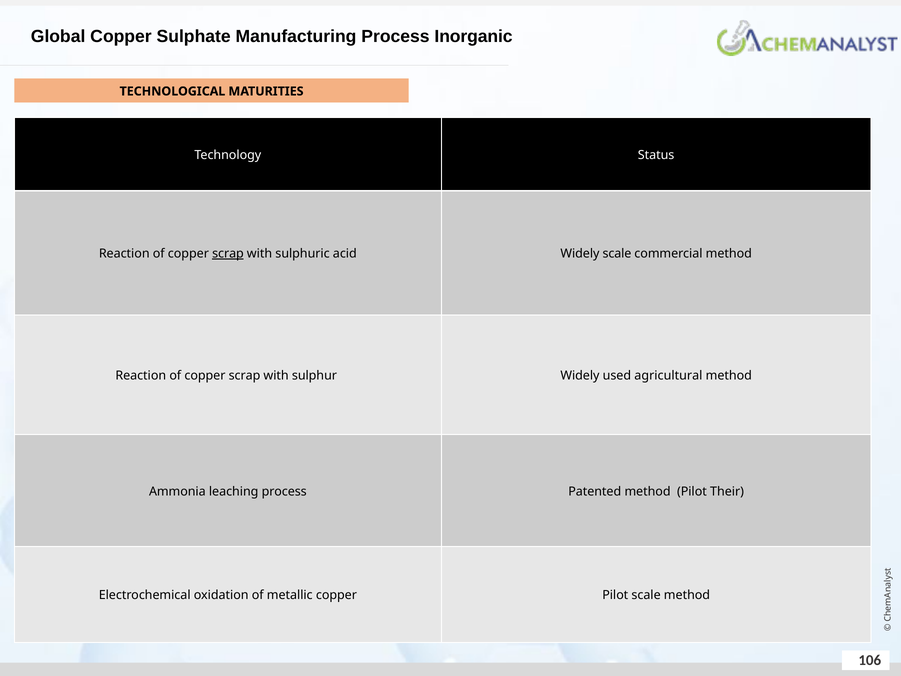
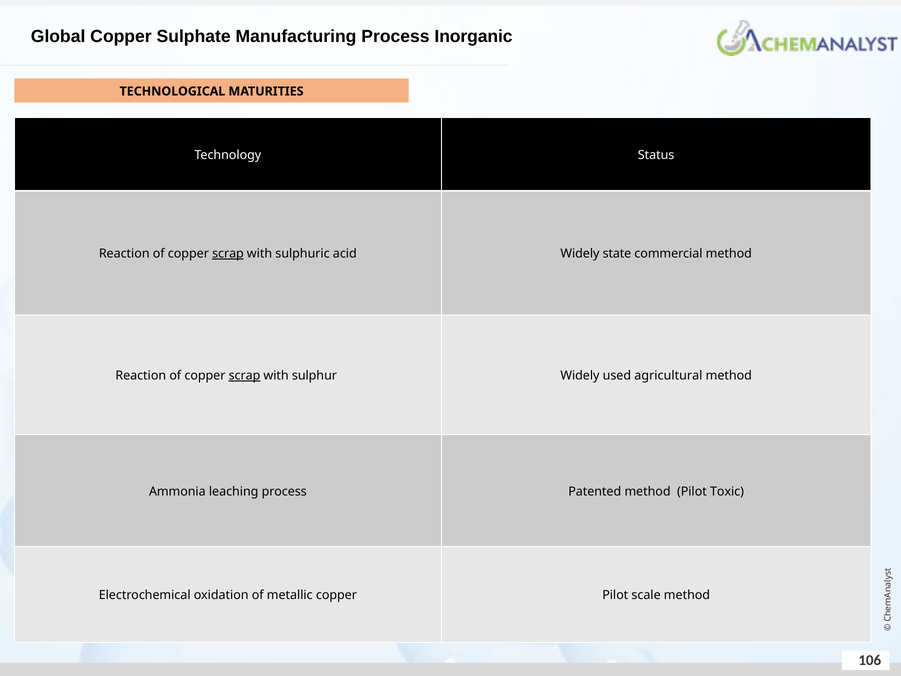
Widely scale: scale -> state (617, 253)
scrap underline: none -> present (245, 375)
Their: Their -> Toxic (727, 491)
